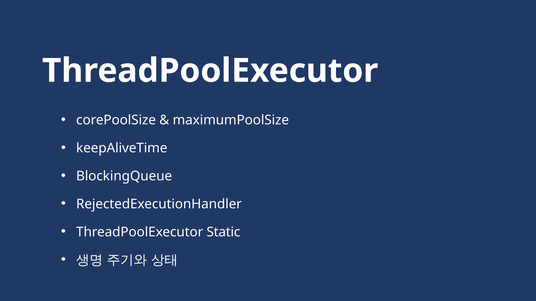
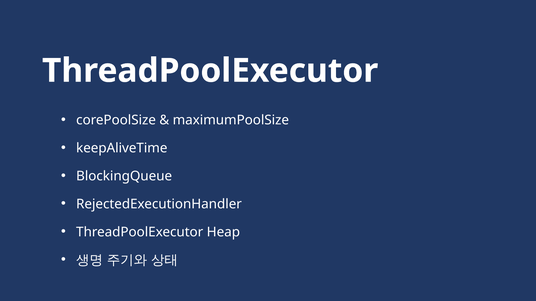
Static: Static -> Heap (223, 232)
